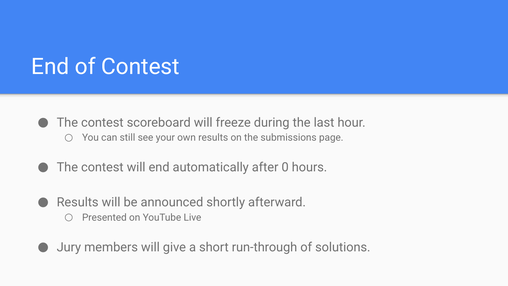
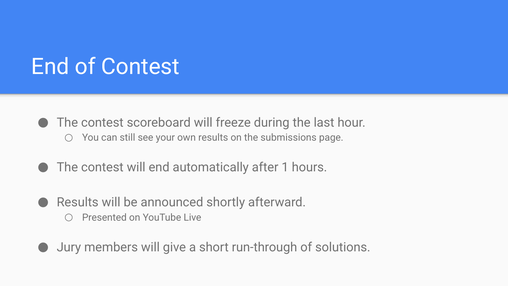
0: 0 -> 1 (285, 167)
